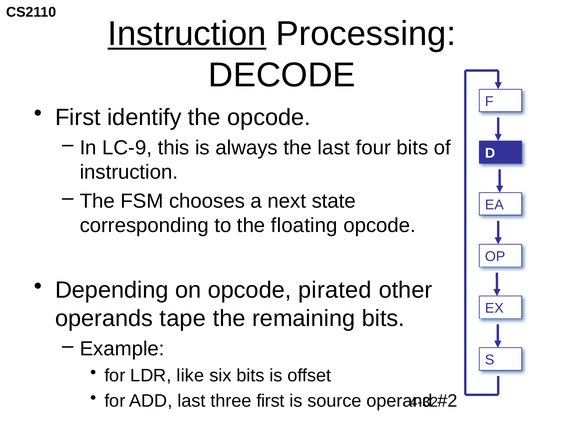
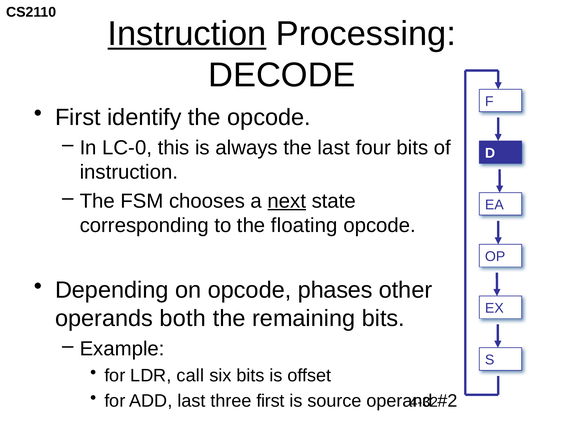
LC-9: LC-9 -> LC-0 (127, 148)
next underline: none -> present (287, 201)
pirated: pirated -> phases (335, 290)
tape: tape -> both (183, 318)
like: like -> call (190, 375)
